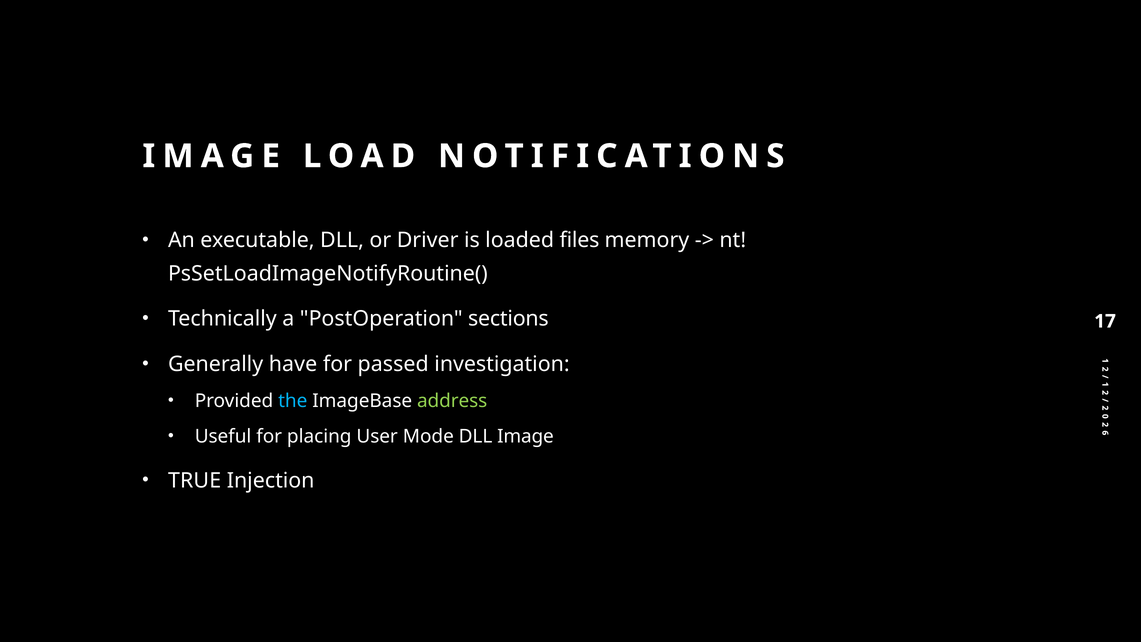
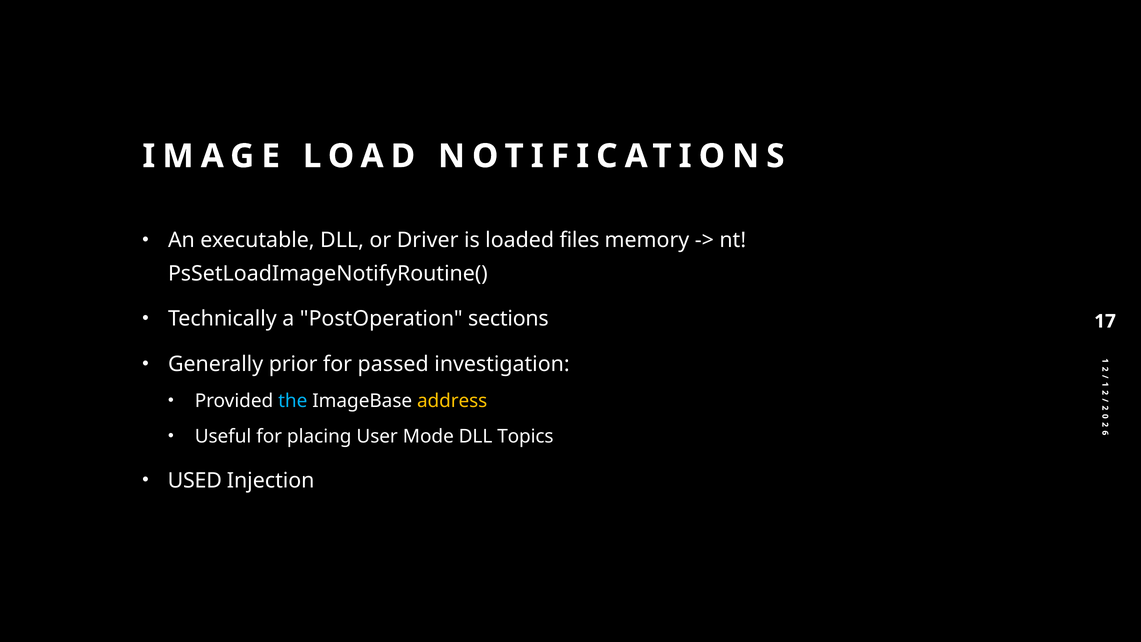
have: have -> prior (293, 364)
address colour: light green -> yellow (452, 401)
DLL Image: Image -> Topics (525, 436)
TRUE: TRUE -> USED (195, 480)
